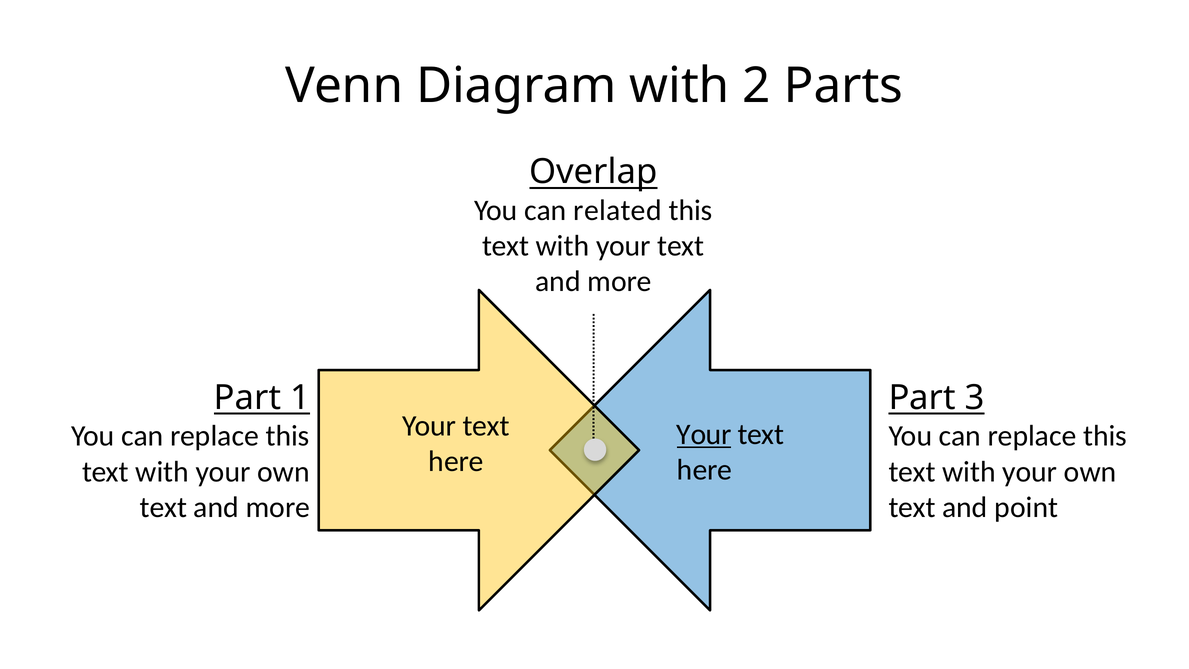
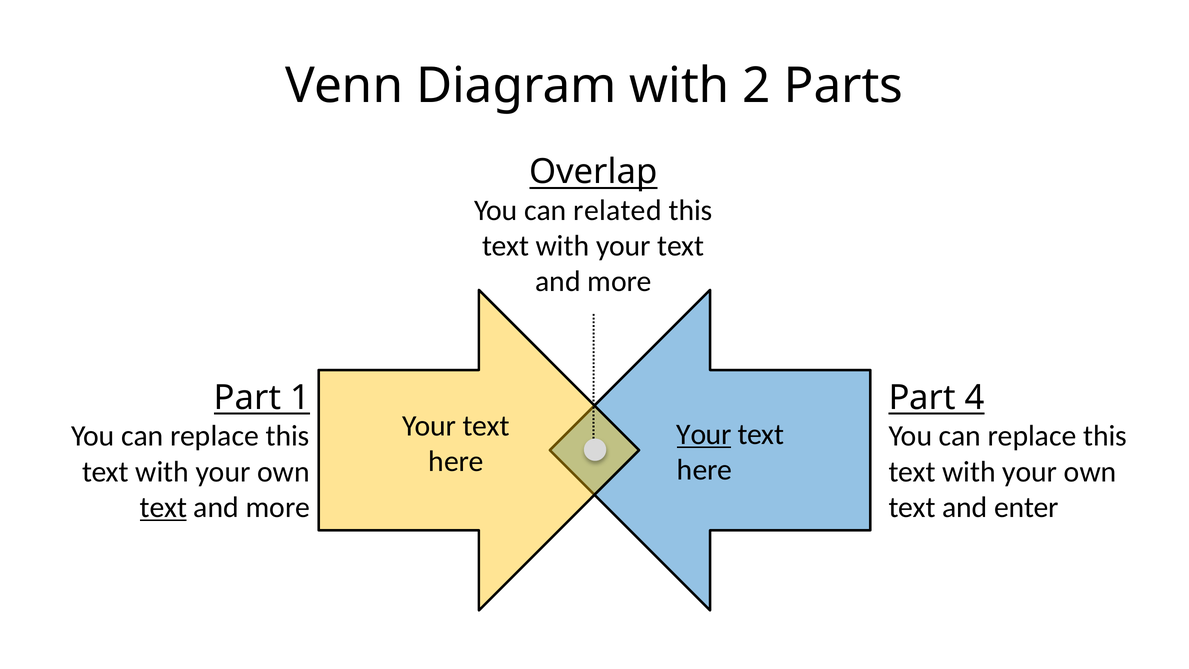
3: 3 -> 4 (975, 398)
text underline: none -> present (163, 507)
point: point -> enter (1027, 507)
